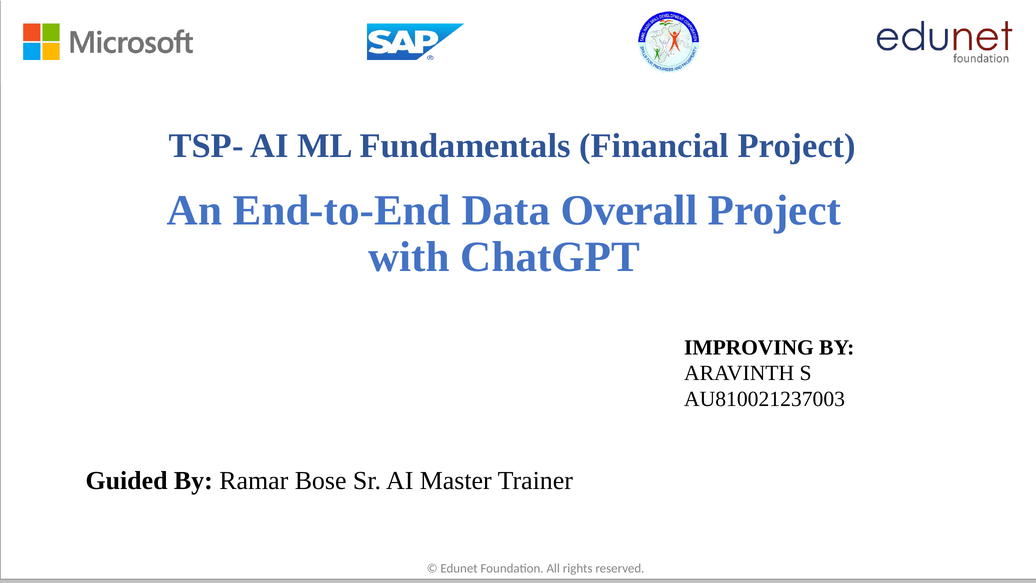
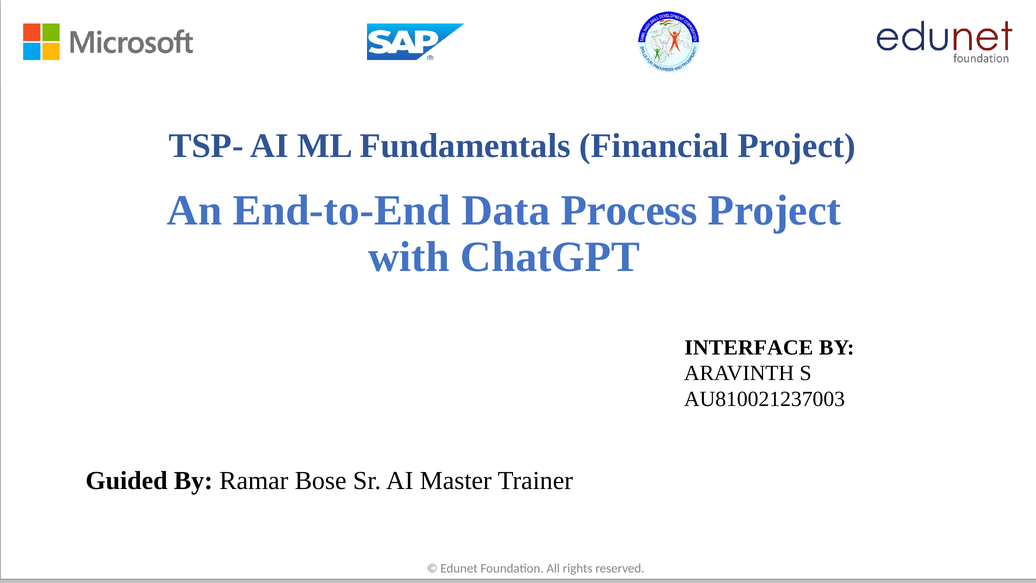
Overall: Overall -> Process (629, 210)
IMPROVING: IMPROVING -> INTERFACE (749, 347)
